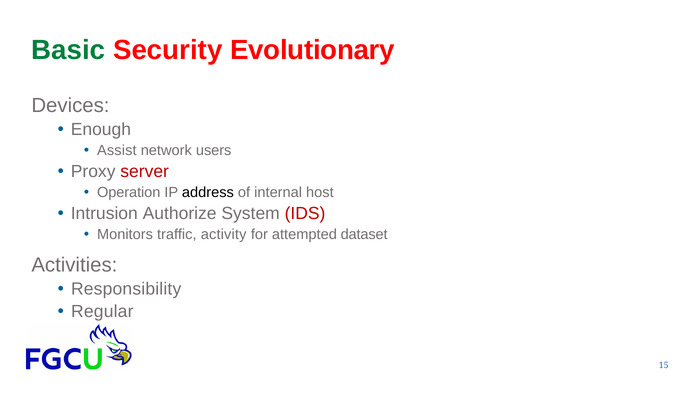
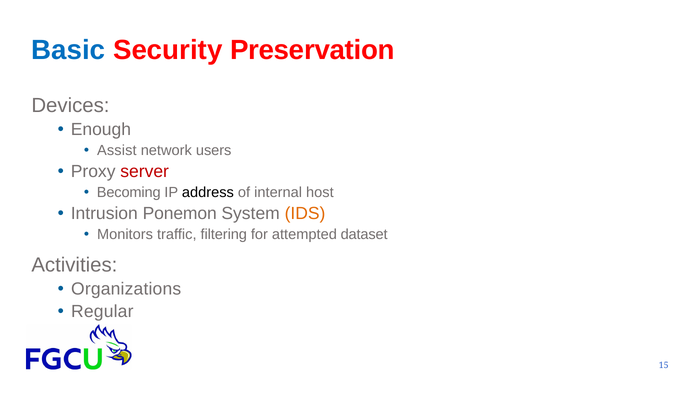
Basic colour: green -> blue (68, 50)
Evolutionary: Evolutionary -> Preservation (312, 50)
Operation: Operation -> Becoming (129, 192)
Authorize: Authorize -> Ponemon (180, 213)
IDS colour: red -> orange (305, 213)
activity: activity -> filtering (224, 234)
Responsibility: Responsibility -> Organizations (126, 289)
